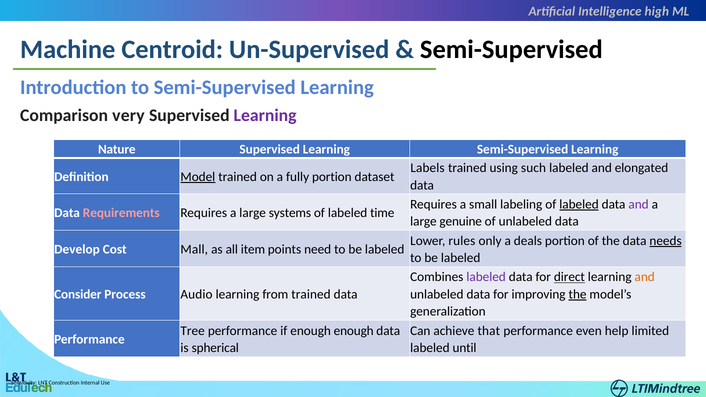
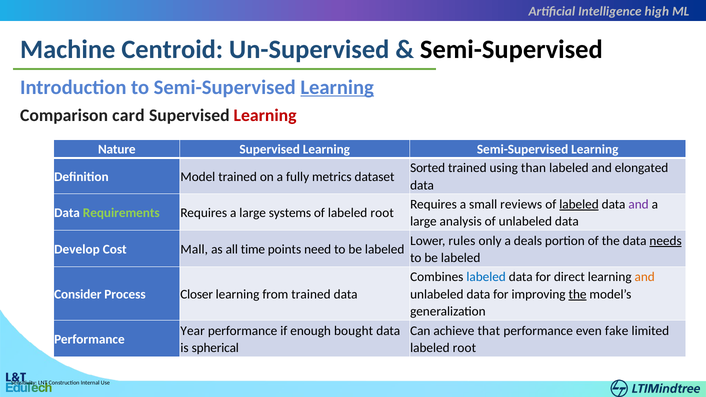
Learning underline: none -> present (337, 87)
very: very -> card (128, 115)
Learning colour: purple -> red (265, 115)
Labels: Labels -> Sorted (428, 168)
such: such -> than (533, 168)
Model underline: present -> none (198, 177)
fully portion: portion -> metrics (332, 177)
labeling: labeling -> reviews (521, 204)
Requirements colour: pink -> light green (121, 213)
of labeled time: time -> root (382, 213)
genuine: genuine -> analysis (461, 222)
item: item -> time (253, 249)
labeled colour: purple -> blue (486, 277)
direct underline: present -> none (569, 277)
Audio: Audio -> Closer (197, 294)
Tree: Tree -> Year (193, 331)
enough enough: enough -> bought (354, 331)
help: help -> fake (617, 331)
until: until -> root (464, 348)
